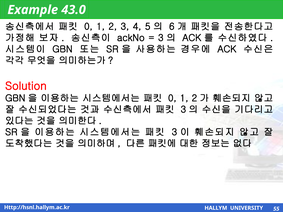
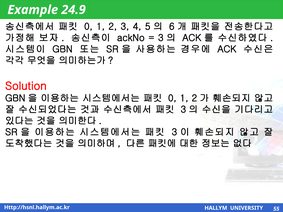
43.0: 43.0 -> 24.9 (74, 10)
